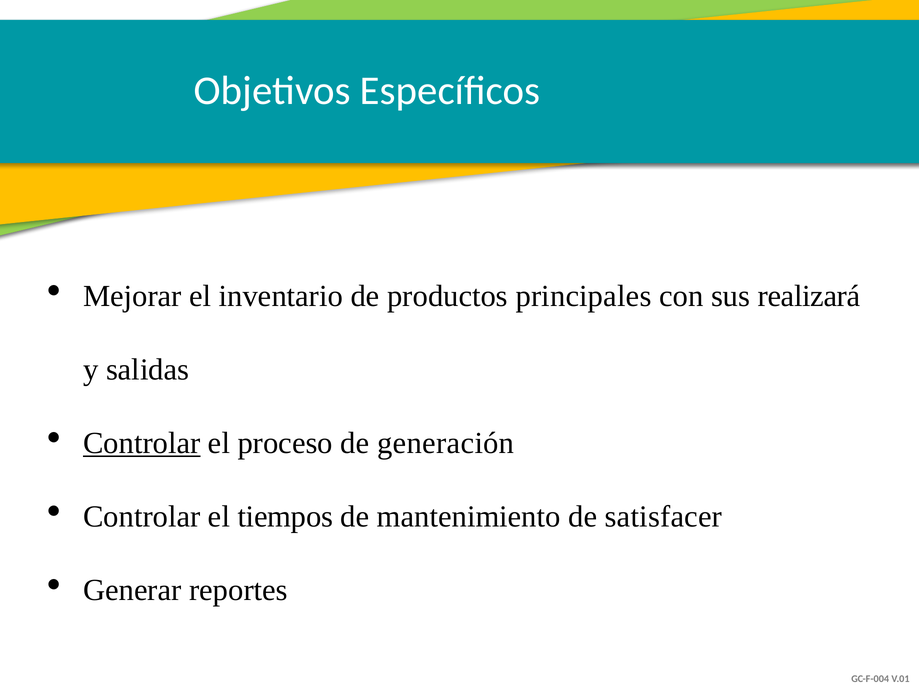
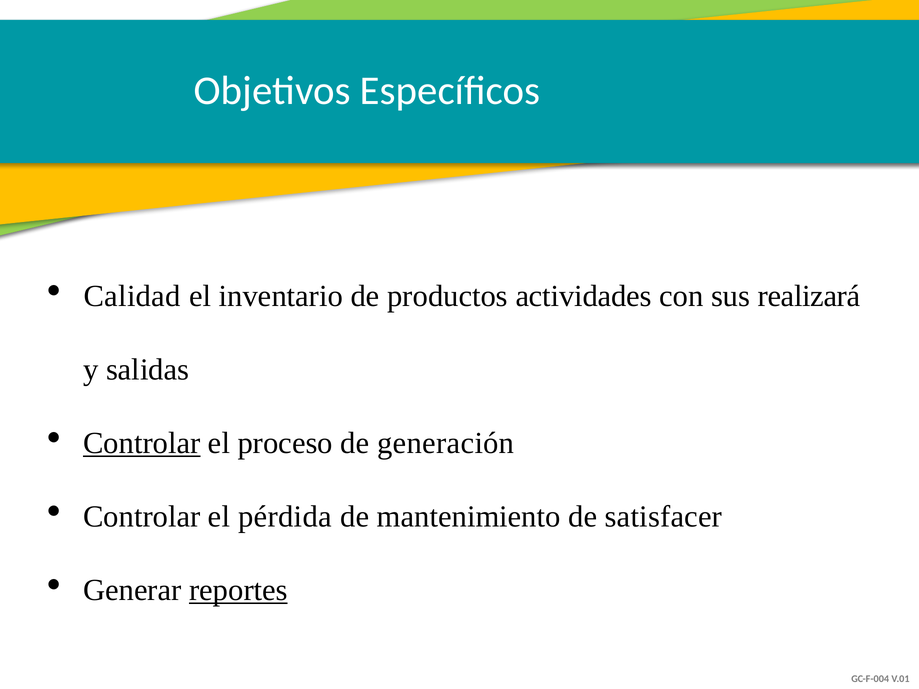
Mejorar: Mejorar -> Calidad (132, 296)
principales: principales -> actividades (584, 296)
tiempos: tiempos -> pérdida (285, 517)
reportes underline: none -> present (238, 590)
